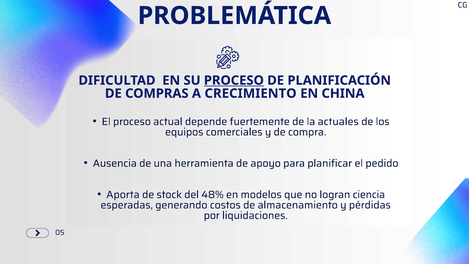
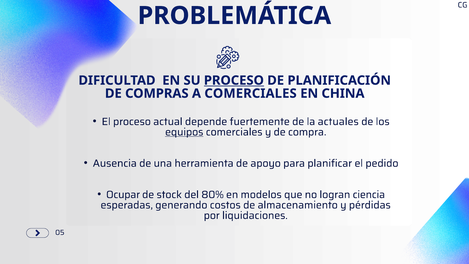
A CRECIMIENTO: CRECIMIENTO -> COMERCIALES (251, 93)
equipos underline: none -> present (184, 132)
Aporta: Aporta -> Ocupar (123, 194)
48%: 48% -> 80% (213, 194)
